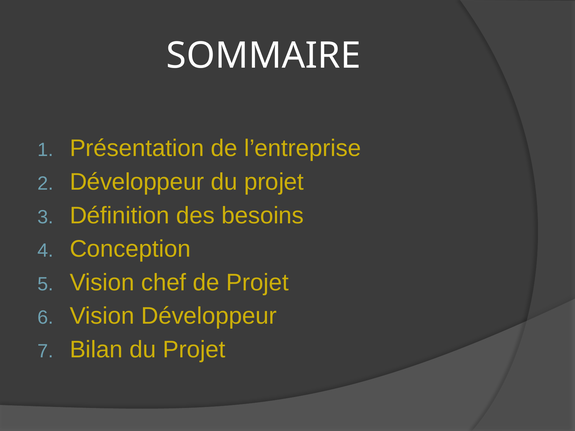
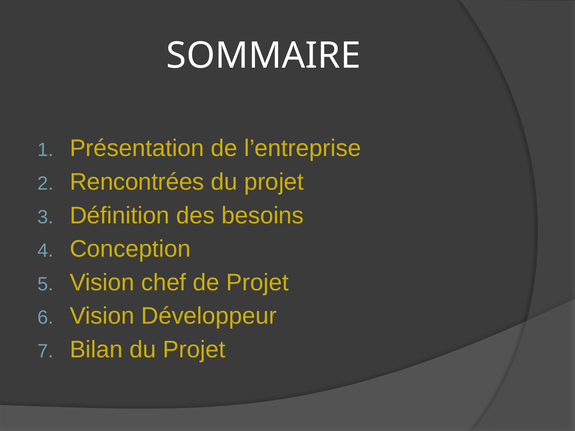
Développeur: Développeur -> Rencontrées (137, 182)
